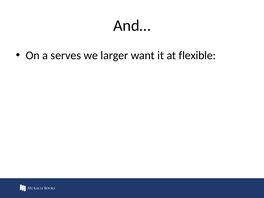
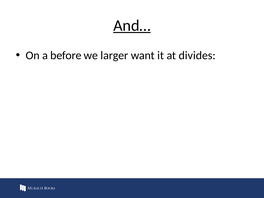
And… underline: none -> present (132, 26)
serves: serves -> before (66, 55)
flexible: flexible -> divides (197, 55)
